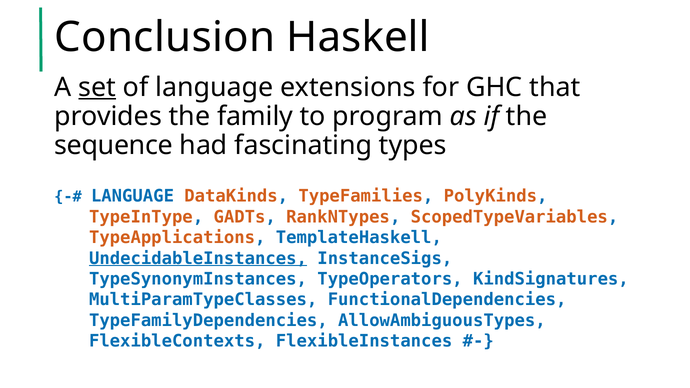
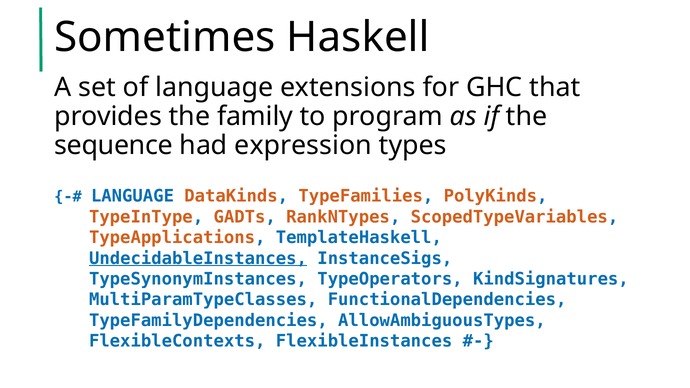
Conclusion: Conclusion -> Sometimes (165, 37)
set underline: present -> none (97, 87)
fascinating: fascinating -> expression (303, 145)
